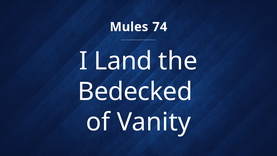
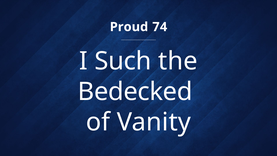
Mules: Mules -> Proud (129, 27)
Land: Land -> Such (123, 61)
